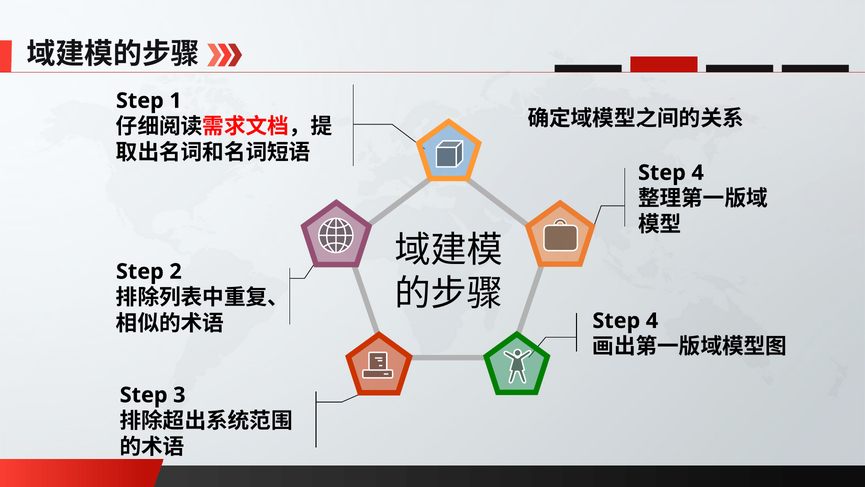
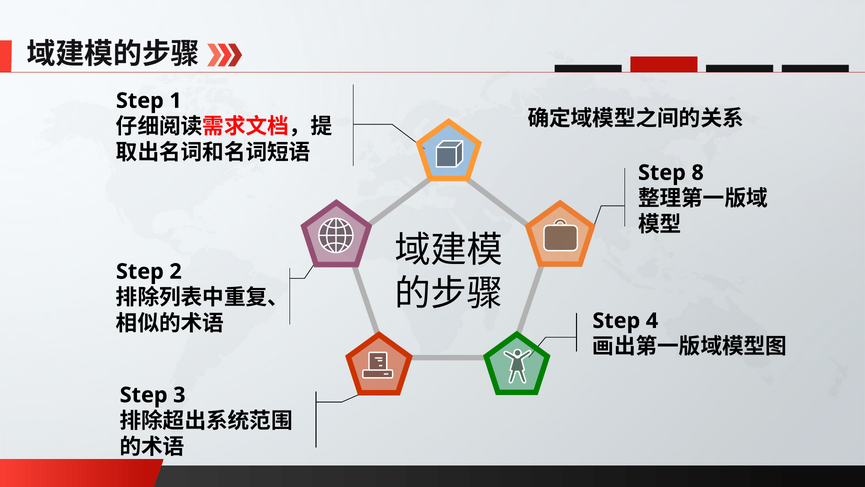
4: 4 -> 8 (698, 173)
